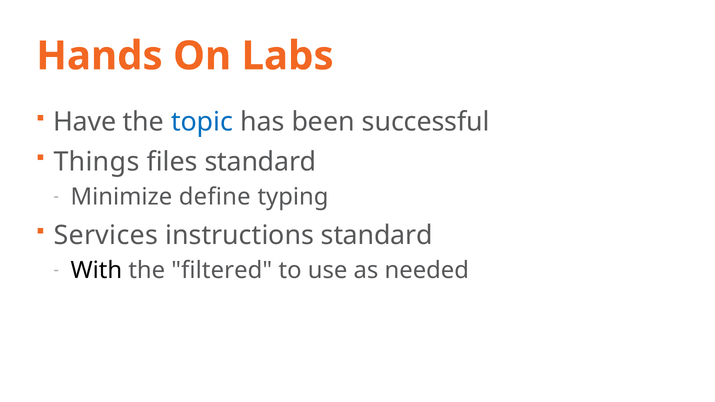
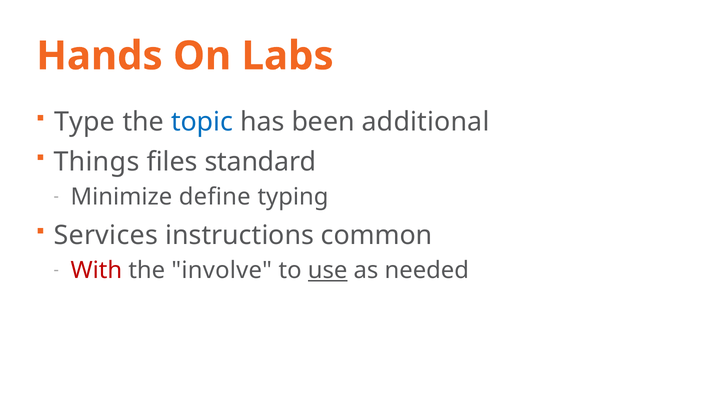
Have: Have -> Type (85, 122)
successful: successful -> additional (426, 122)
instructions standard: standard -> common (377, 235)
With colour: black -> red (96, 271)
filtered: filtered -> involve (222, 271)
use underline: none -> present (328, 271)
